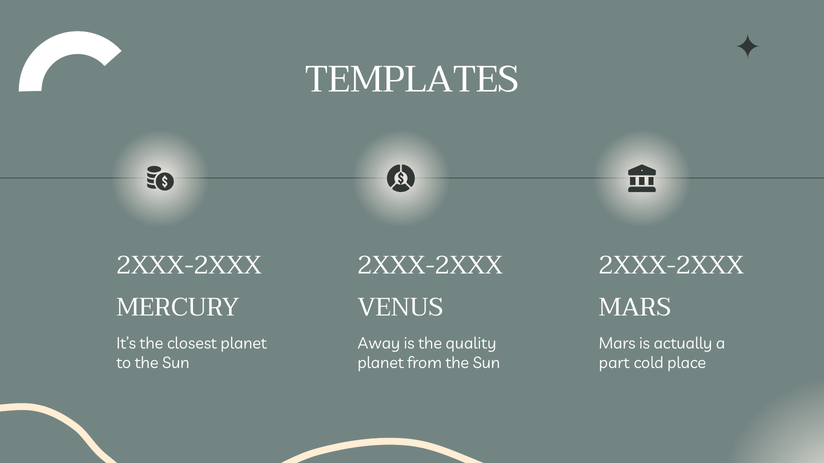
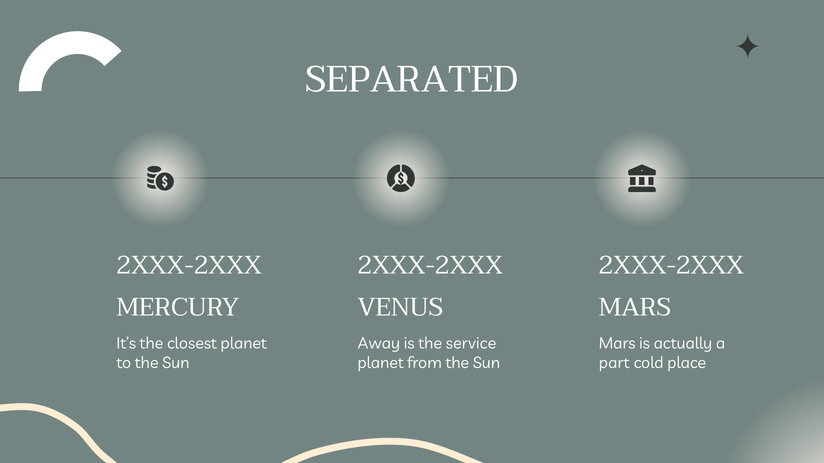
TEMPLATES: TEMPLATES -> SEPARATED (412, 80)
quality: quality -> service (471, 344)
